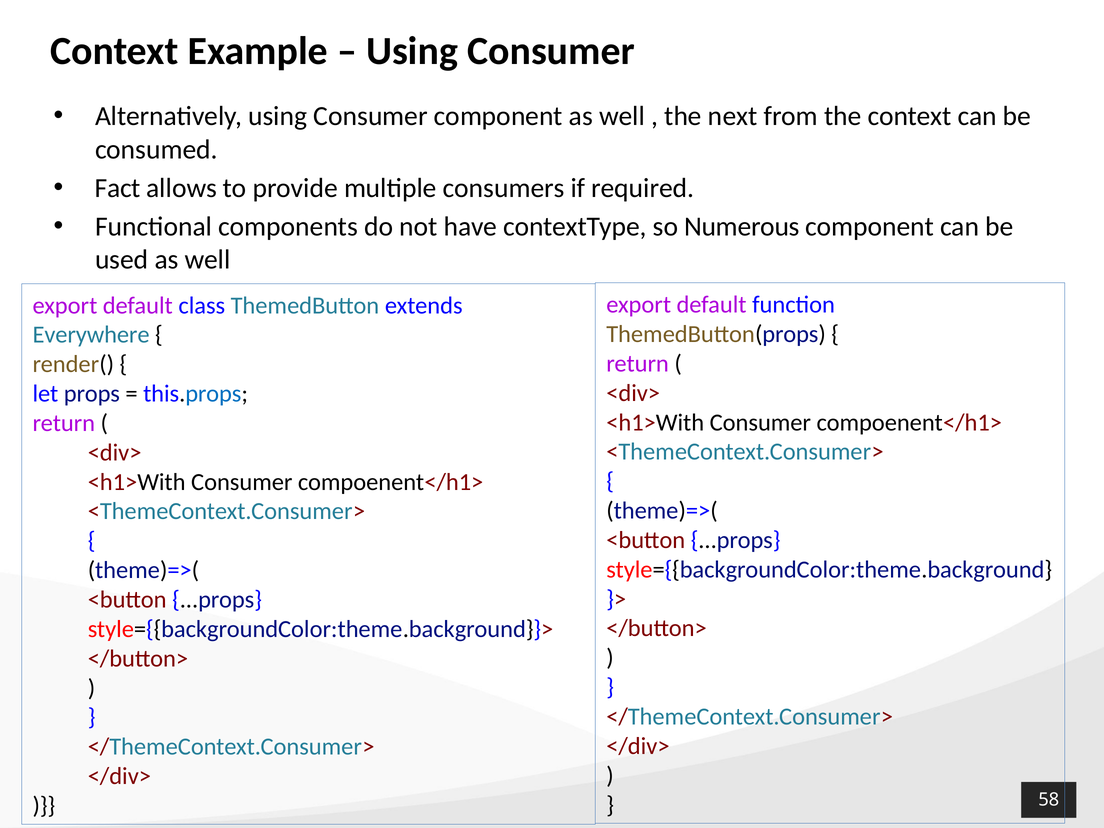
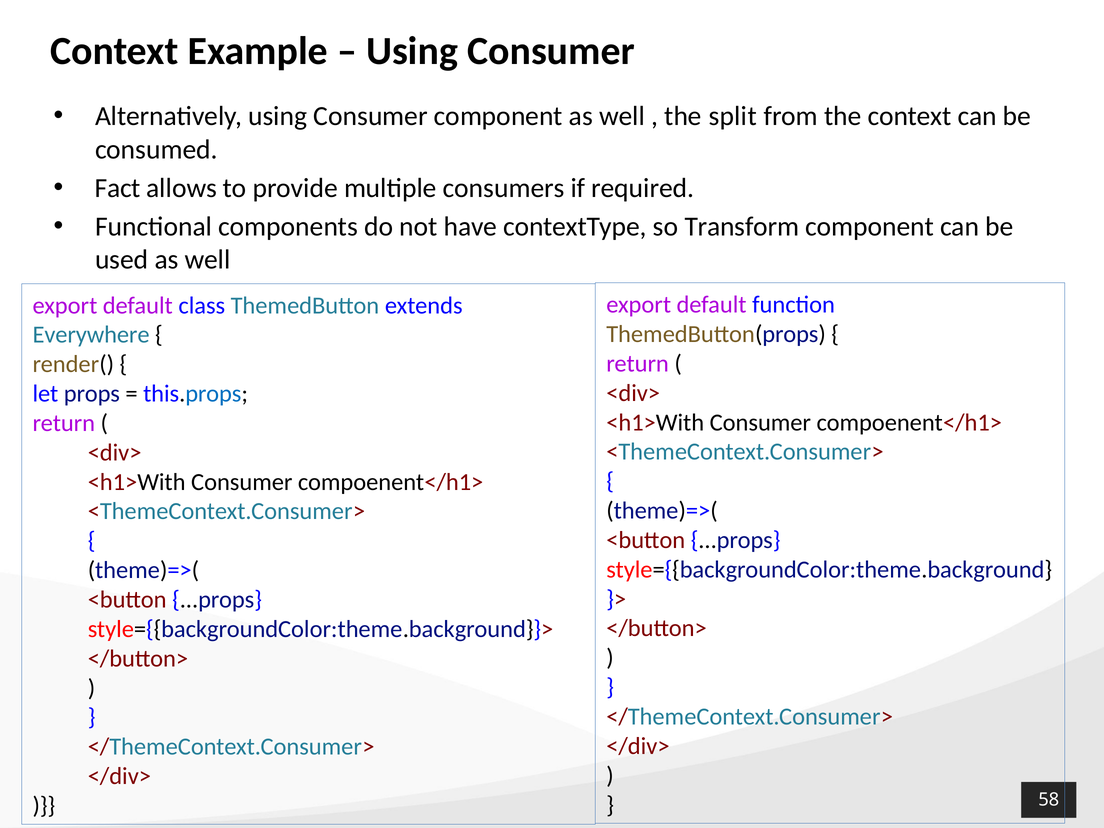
next: next -> split (733, 116)
Numerous: Numerous -> Transform (742, 227)
